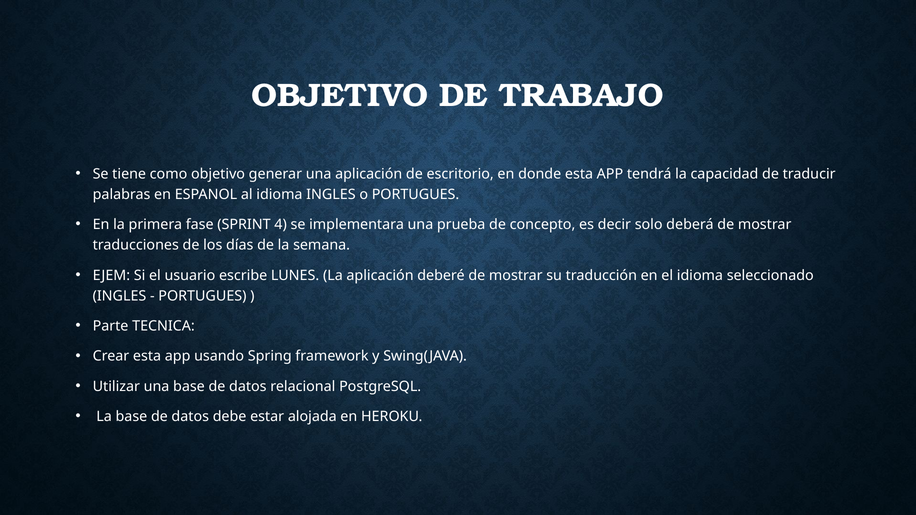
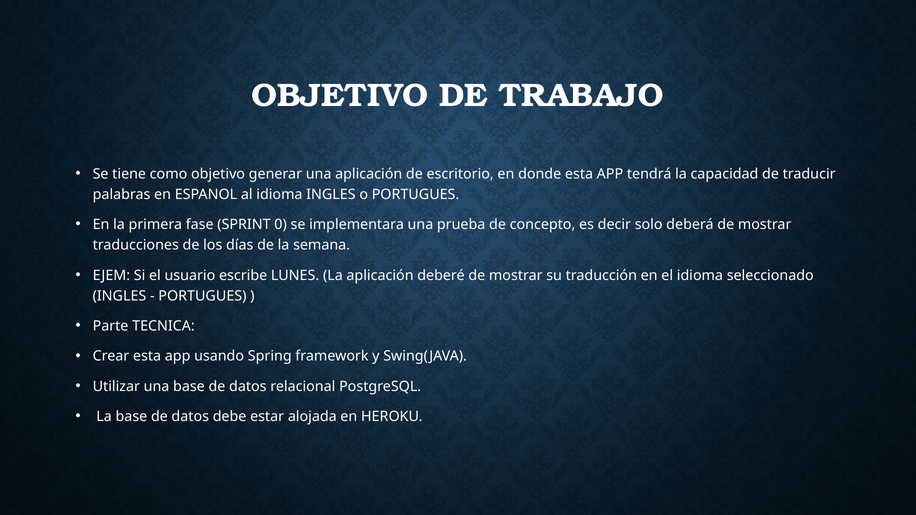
4: 4 -> 0 (281, 225)
